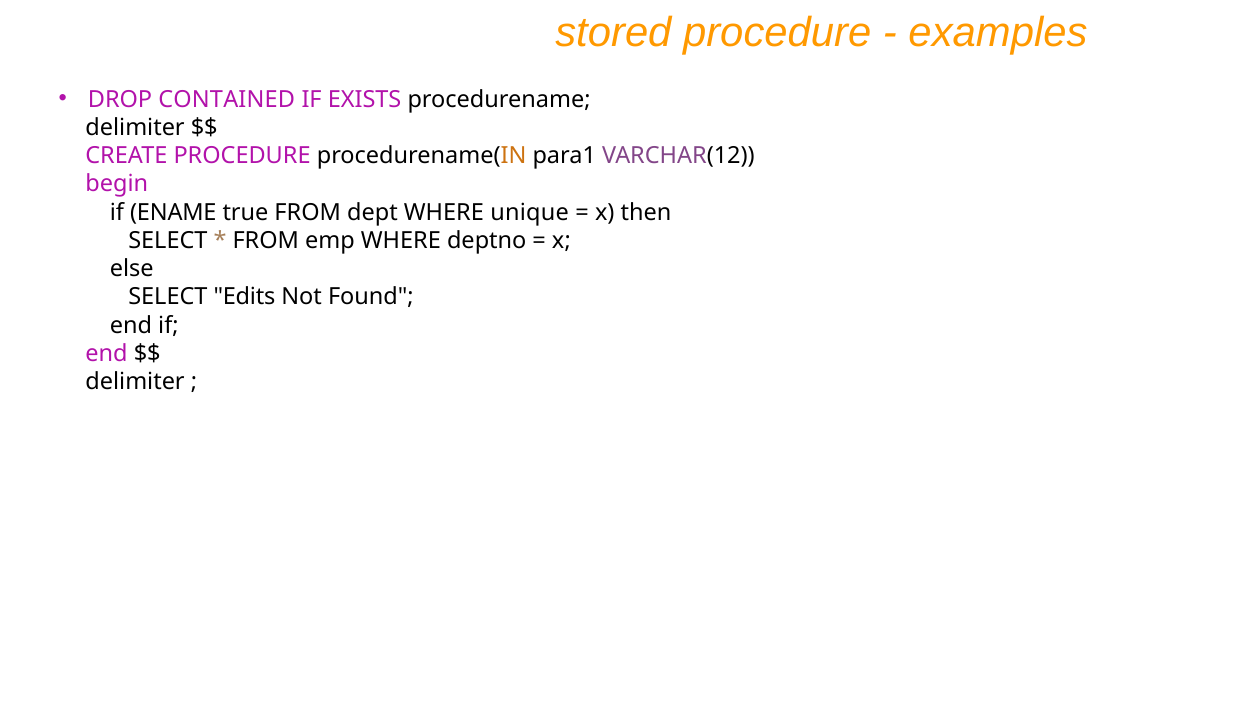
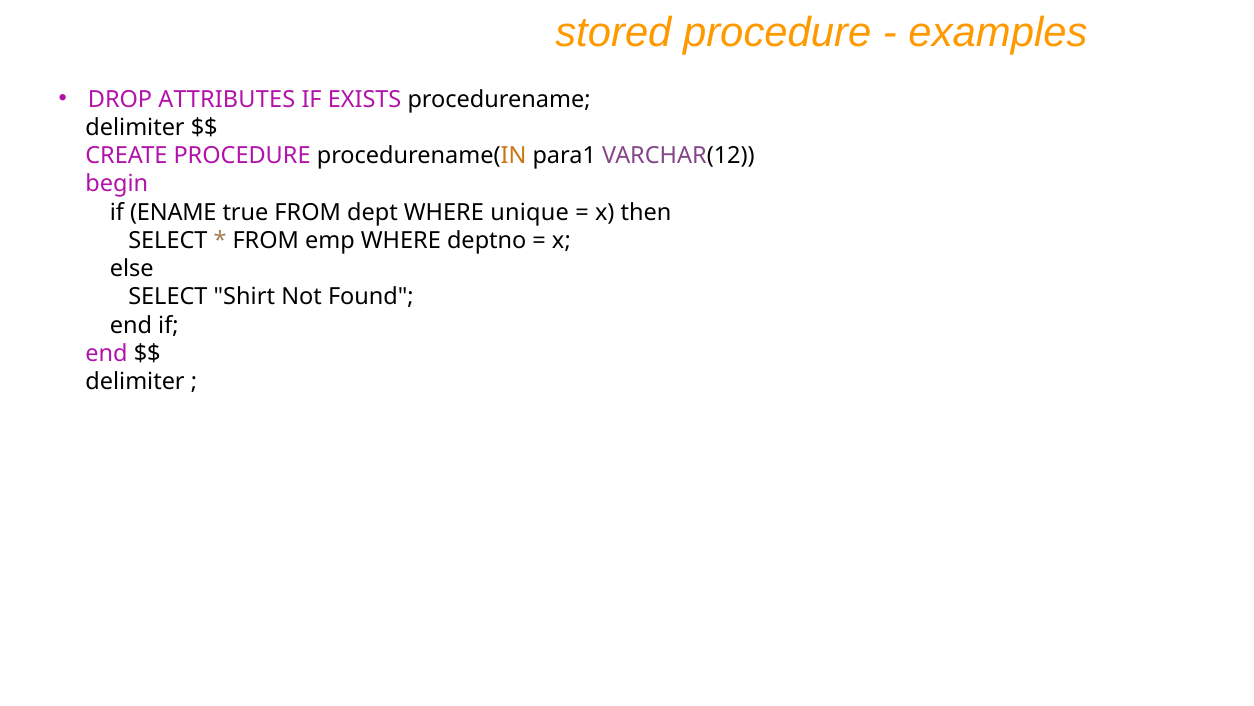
CONTAINED: CONTAINED -> ATTRIBUTES (227, 99)
Edits: Edits -> Shirt (244, 297)
